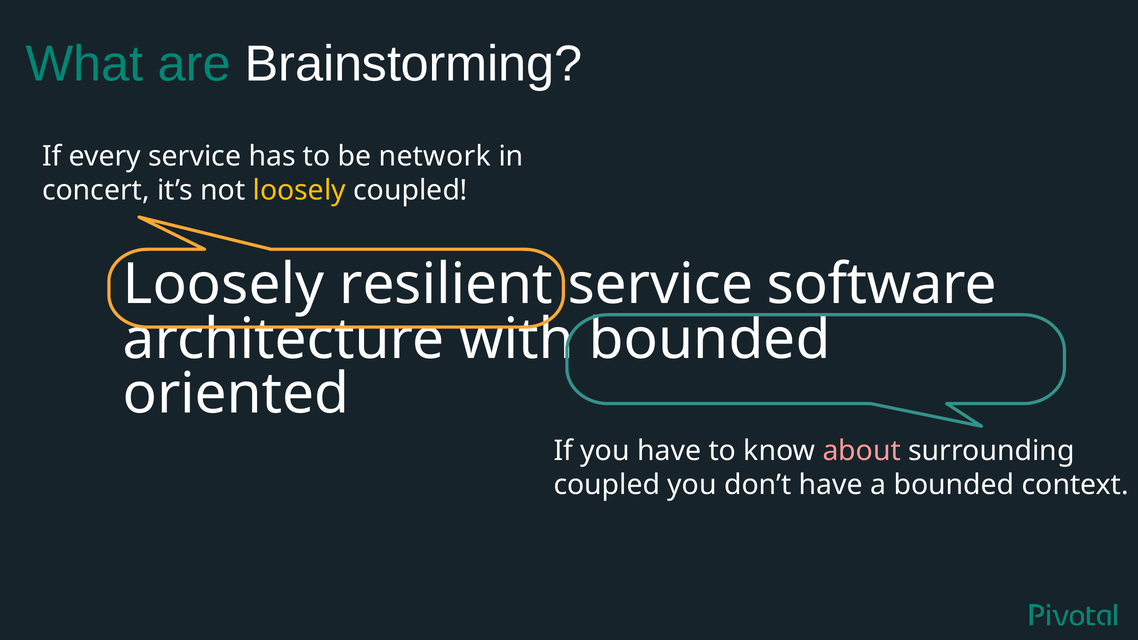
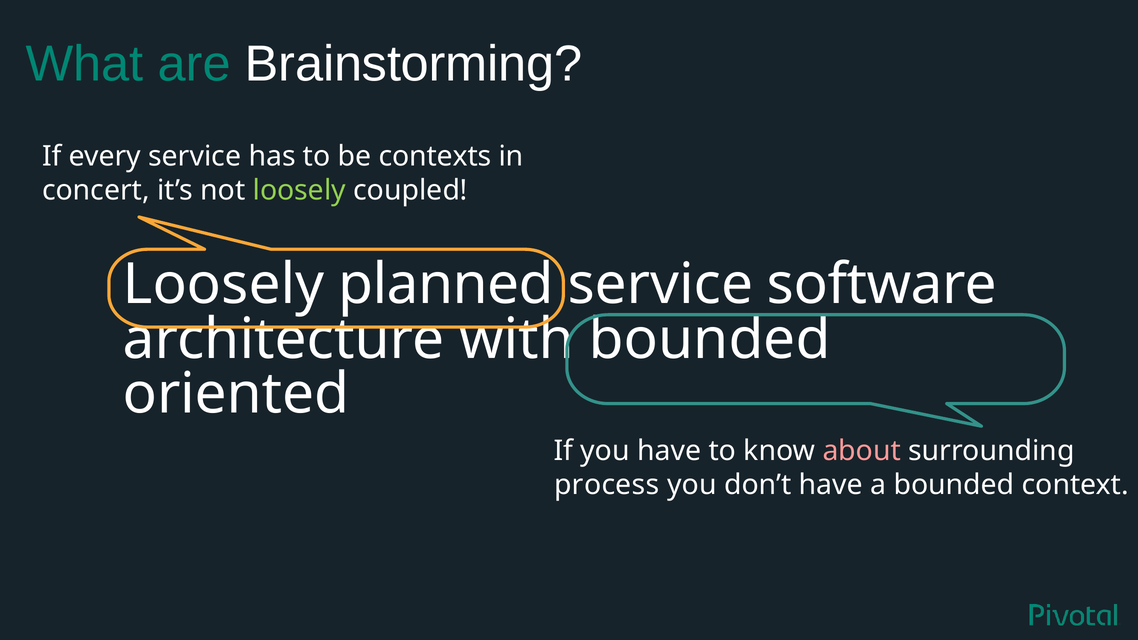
network: network -> contexts (435, 156)
loosely colour: yellow -> light green (299, 190)
resilient: resilient -> planned (446, 285)
coupled: coupled -> process (607, 485)
